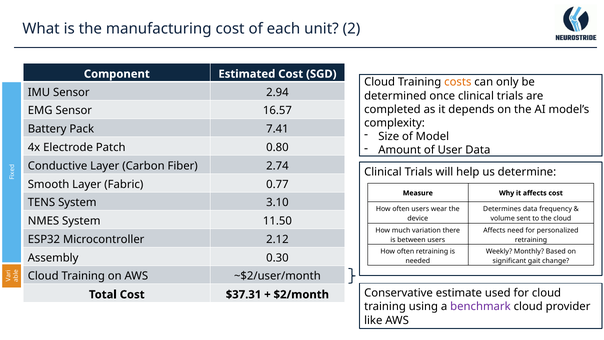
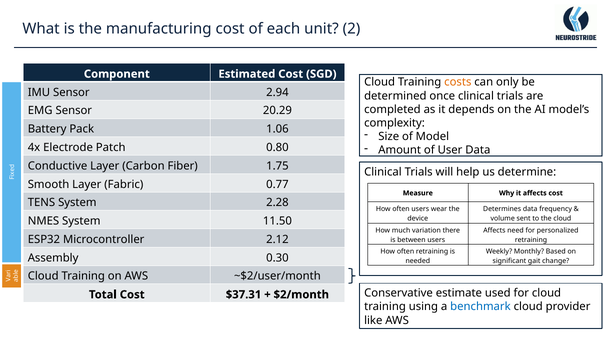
16.57: 16.57 -> 20.29 (277, 111)
7.41: 7.41 -> 1.06 (277, 129)
2.74: 2.74 -> 1.75 (277, 166)
3.10: 3.10 -> 2.28 (277, 203)
benchmark colour: purple -> blue (480, 306)
